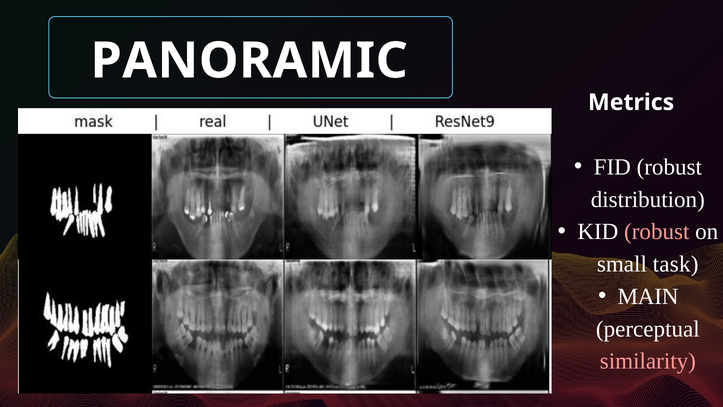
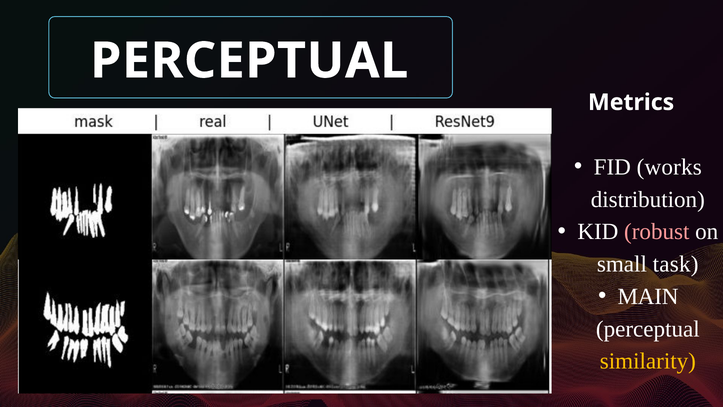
PANORAMIC: PANORAMIC -> PERCEPTUAL (249, 61)
FID robust: robust -> works (669, 167)
similarity colour: pink -> yellow (648, 361)
